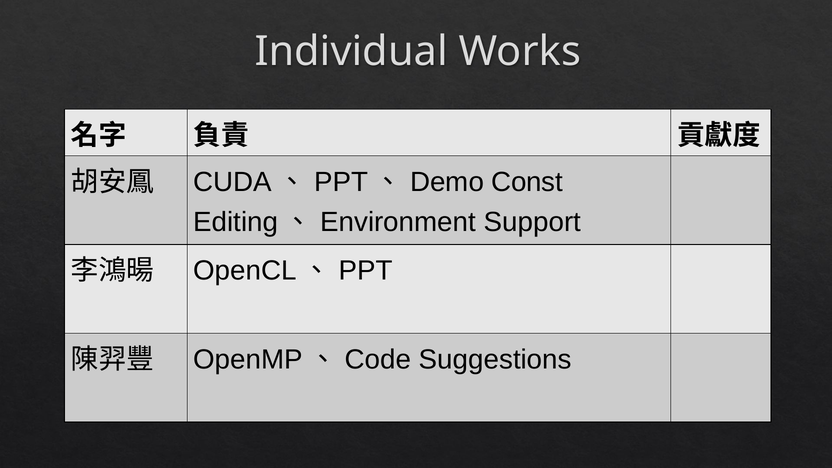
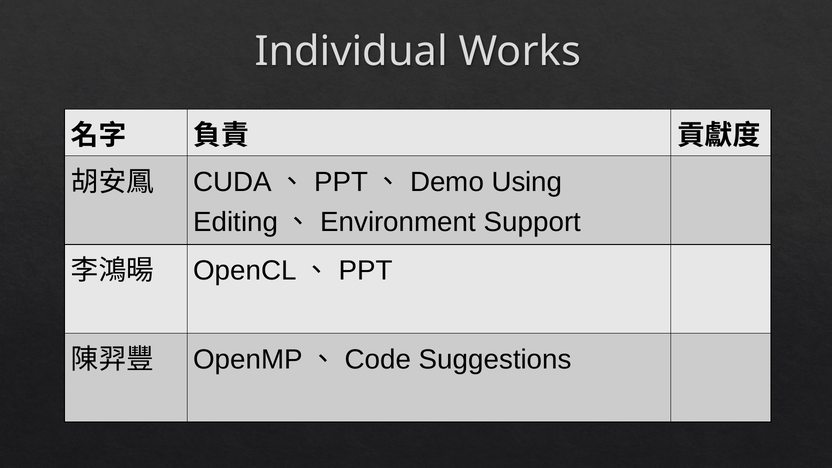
Const: Const -> Using (527, 182)
